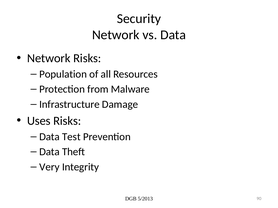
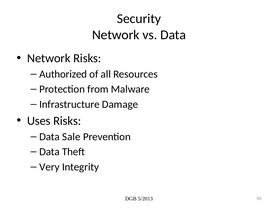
Population: Population -> Authorized (63, 74)
Test: Test -> Sale (71, 137)
